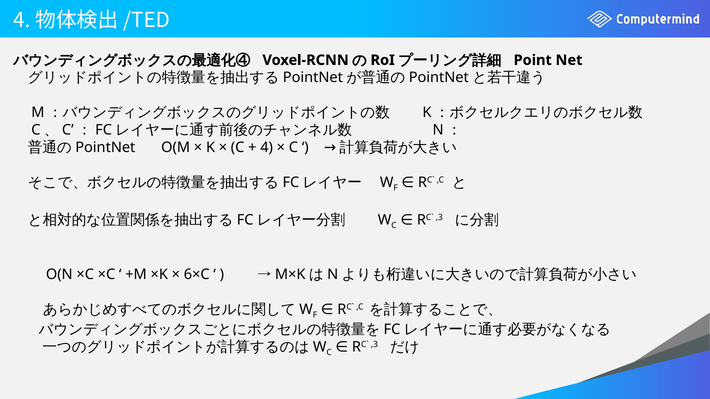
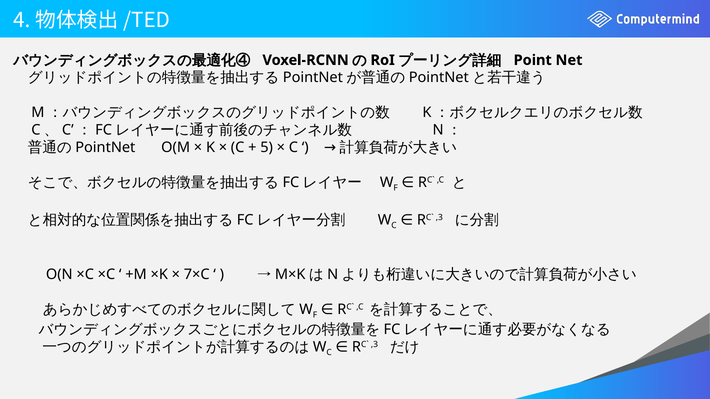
4: 4 -> 5 (267, 148)
6×C: 6×C -> 7×C (197, 275)
